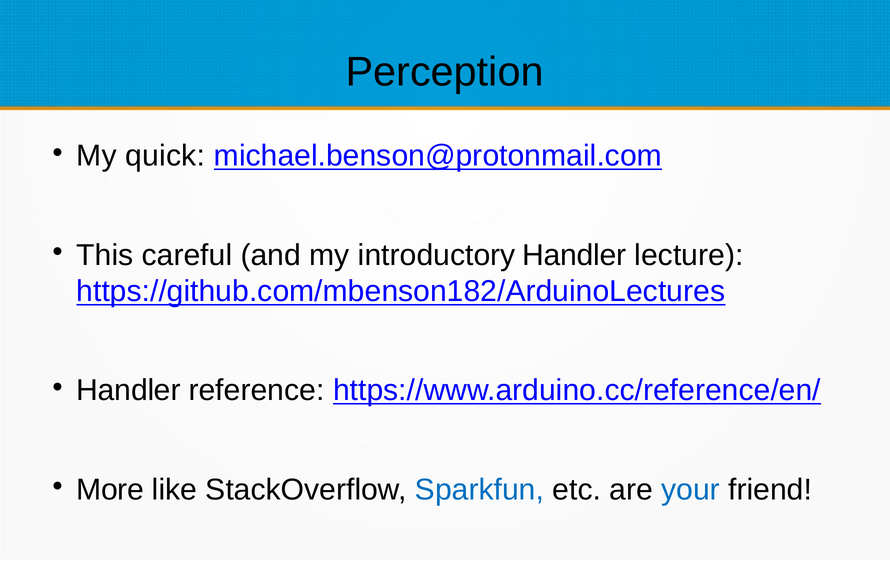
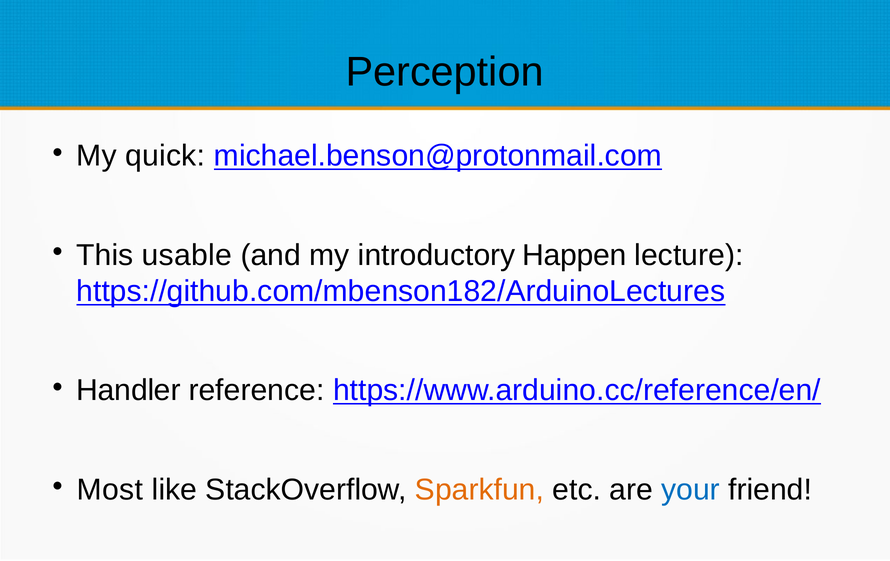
careful: careful -> usable (187, 255)
introductory Handler: Handler -> Happen (574, 255)
More: More -> Most (110, 489)
Sparkfun colour: blue -> orange (479, 489)
